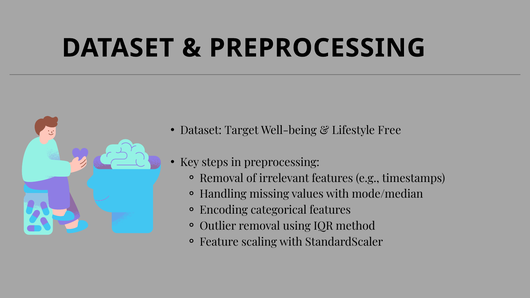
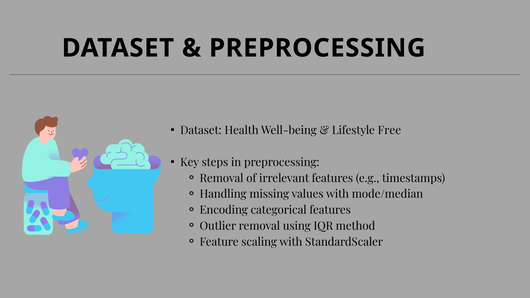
Target: Target -> Health (242, 130)
